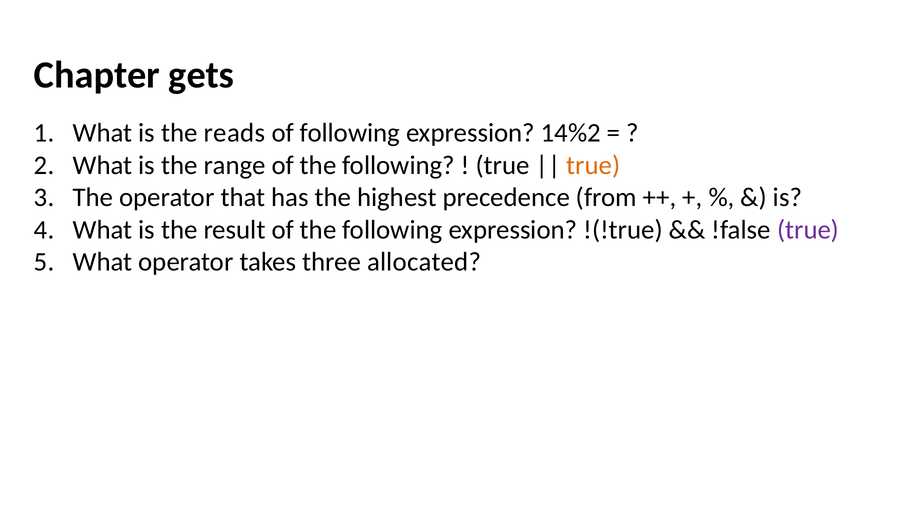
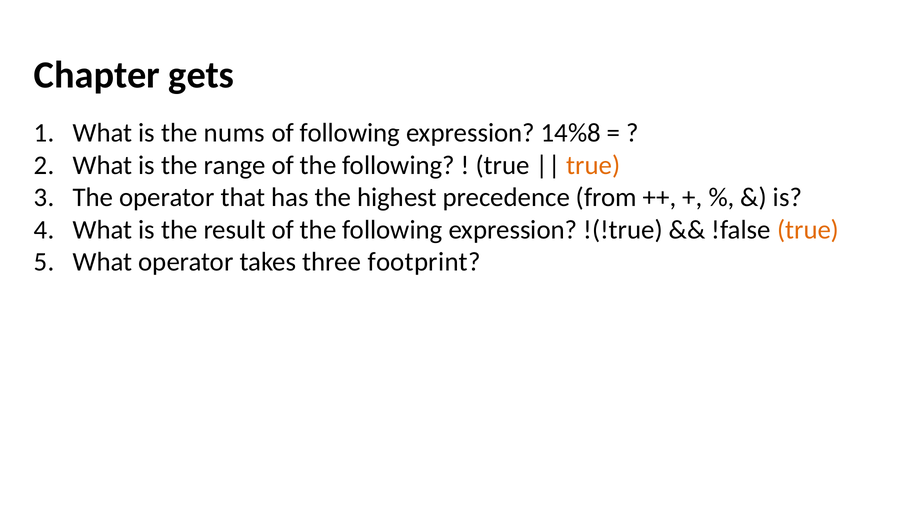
reads: reads -> nums (234, 133)
14%2: 14%2 -> 14%8 (571, 133)
true colour: purple -> orange (808, 230)
allocated: allocated -> footprint (424, 262)
